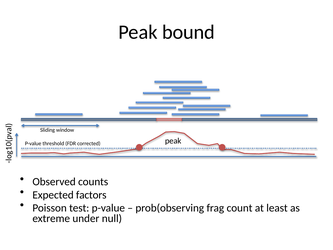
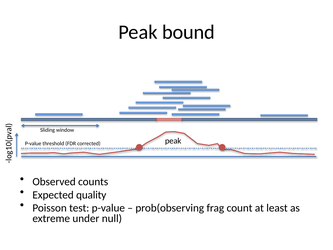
factors: factors -> quality (91, 195)
